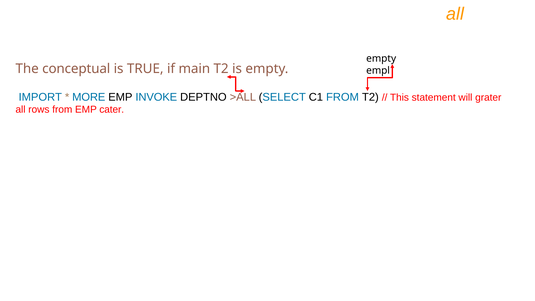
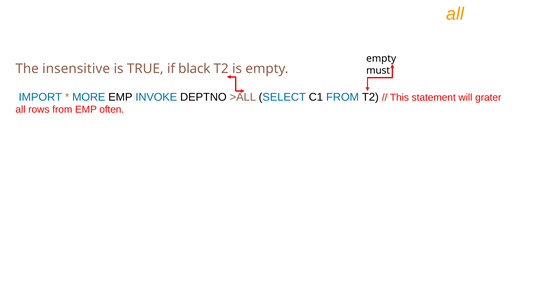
conceptual: conceptual -> insensitive (76, 69)
main: main -> black (194, 69)
empl: empl -> must (378, 70)
cater: cater -> often (112, 110)
